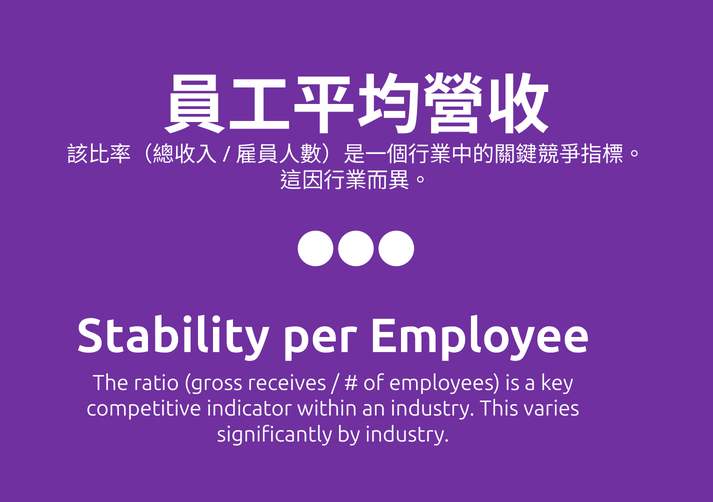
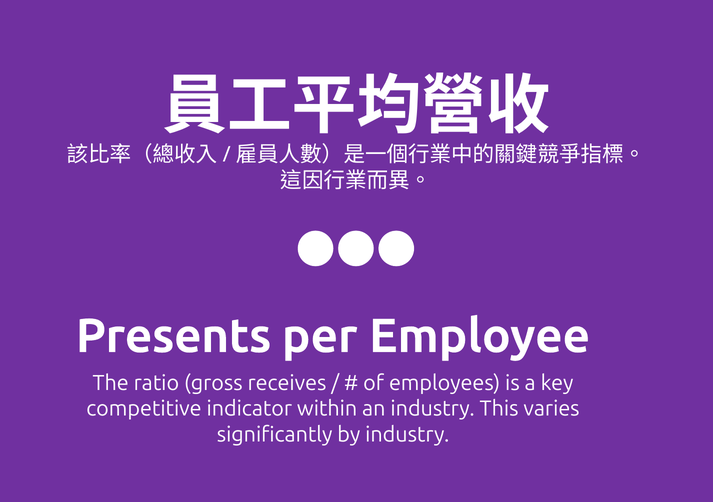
Stability: Stability -> Presents (174, 337)
